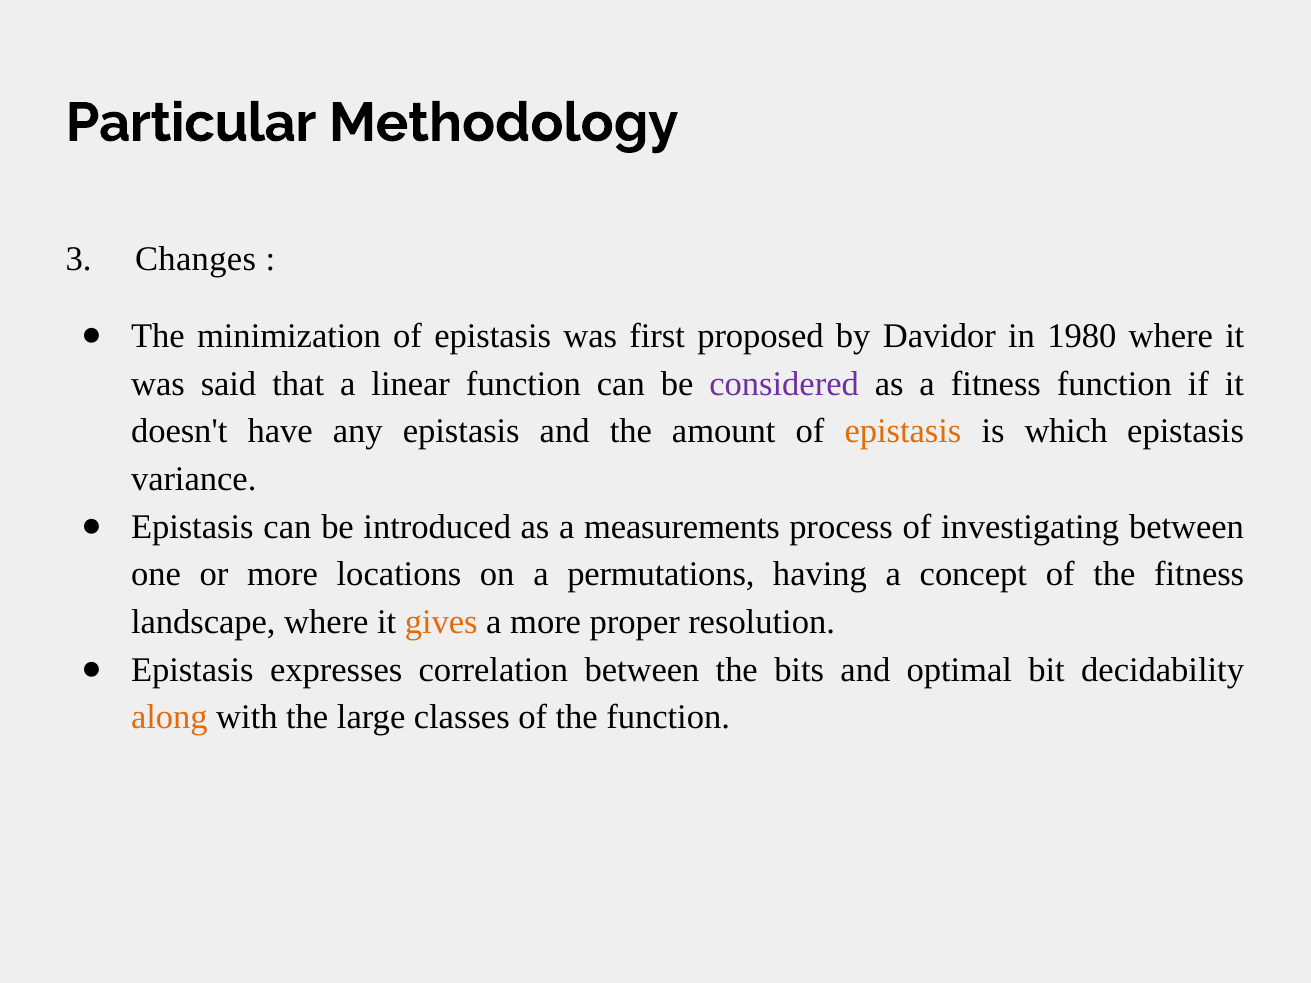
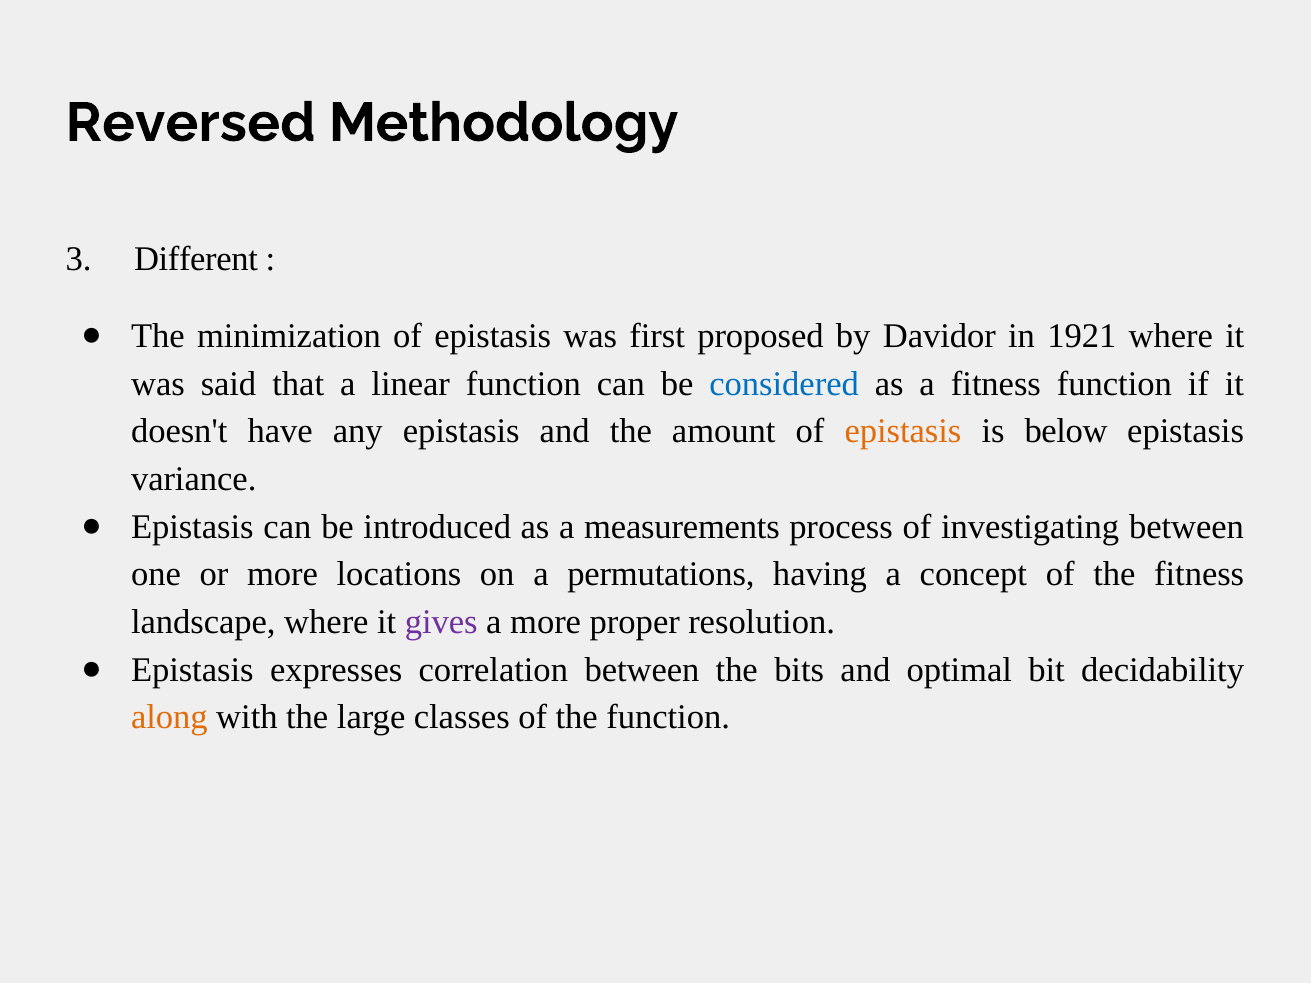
Particular: Particular -> Reversed (191, 123)
Changes: Changes -> Different (196, 259)
1980: 1980 -> 1921 (1082, 336)
considered colour: purple -> blue (784, 384)
which: which -> below (1066, 432)
gives colour: orange -> purple (441, 622)
